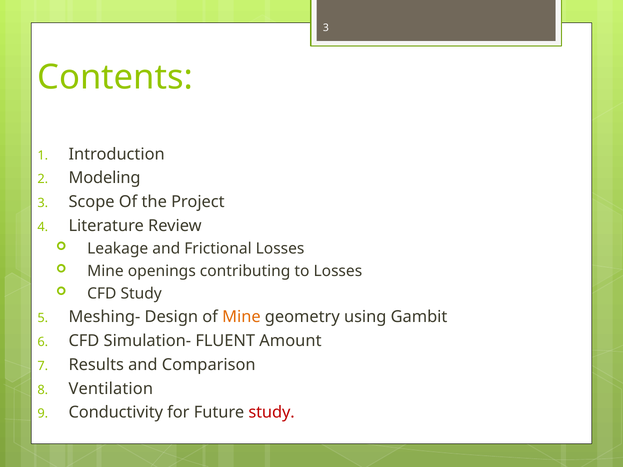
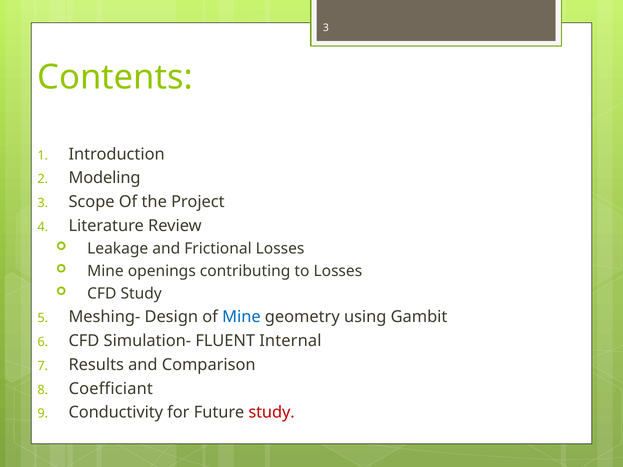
Mine colour: orange -> blue (241, 317)
Amount: Amount -> Internal (290, 341)
Ventilation: Ventilation -> Coefficiant (111, 389)
